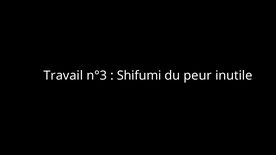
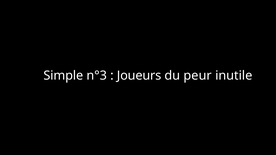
Travail: Travail -> Simple (63, 76)
Shifumi: Shifumi -> Joueurs (139, 76)
